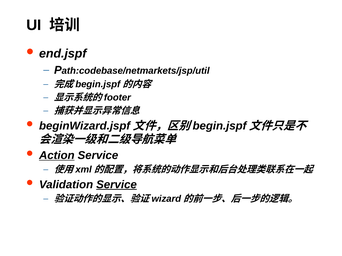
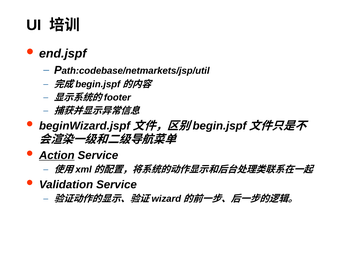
Service underline: present -> none (117, 185)
